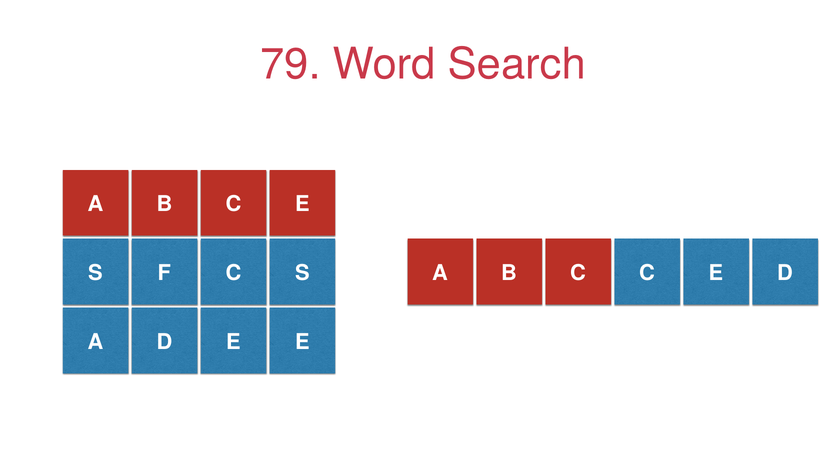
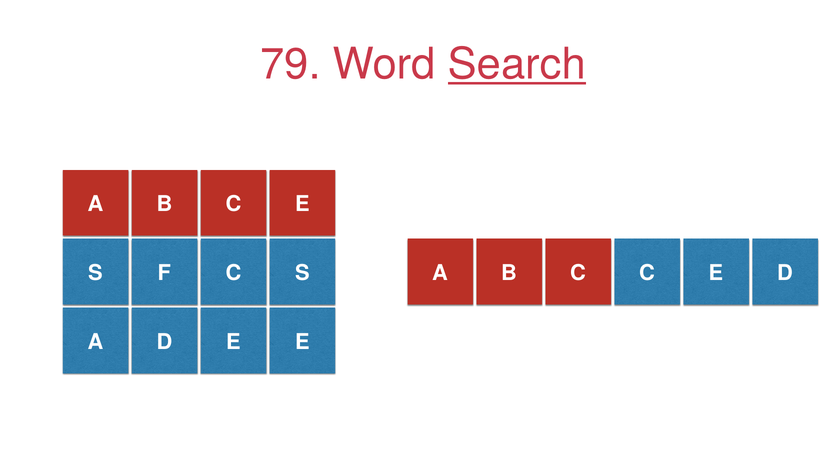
Search underline: none -> present (517, 64)
